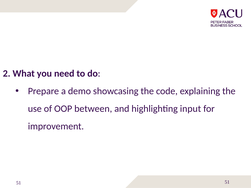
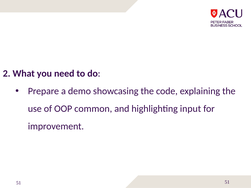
between: between -> common (93, 109)
